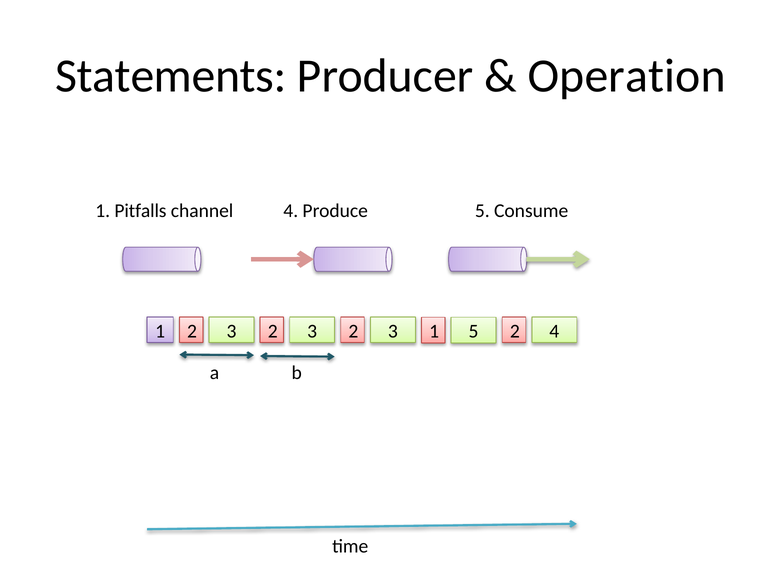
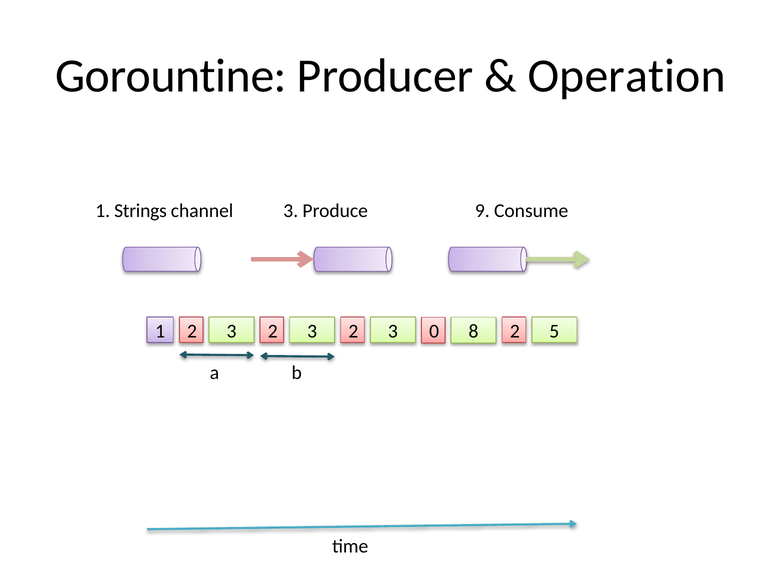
Statements: Statements -> Gorountine (171, 76)
Pitfalls: Pitfalls -> Strings (141, 211)
channel 4: 4 -> 3 (291, 211)
Produce 5: 5 -> 9 (482, 211)
2 1: 1 -> 0 (434, 331)
3 5: 5 -> 8 (474, 331)
2 4: 4 -> 5 (554, 331)
